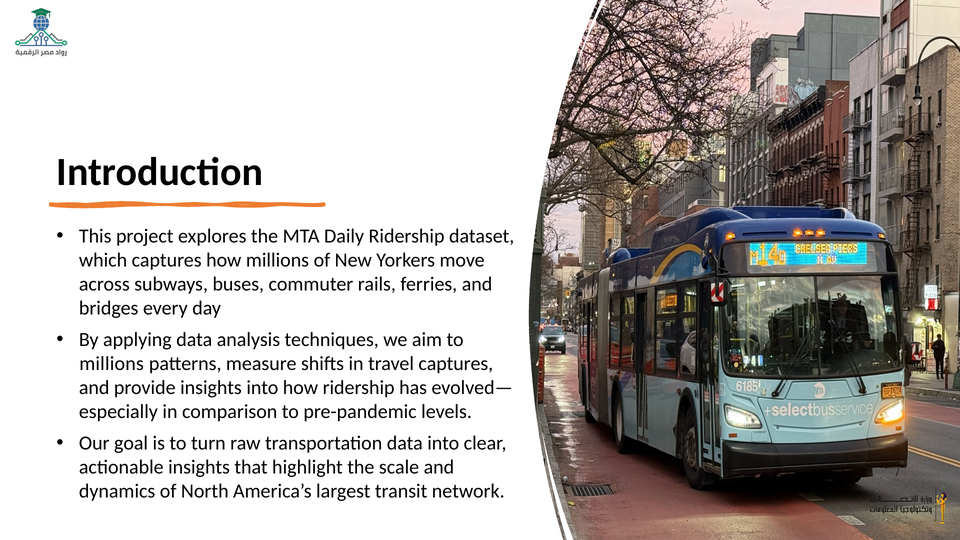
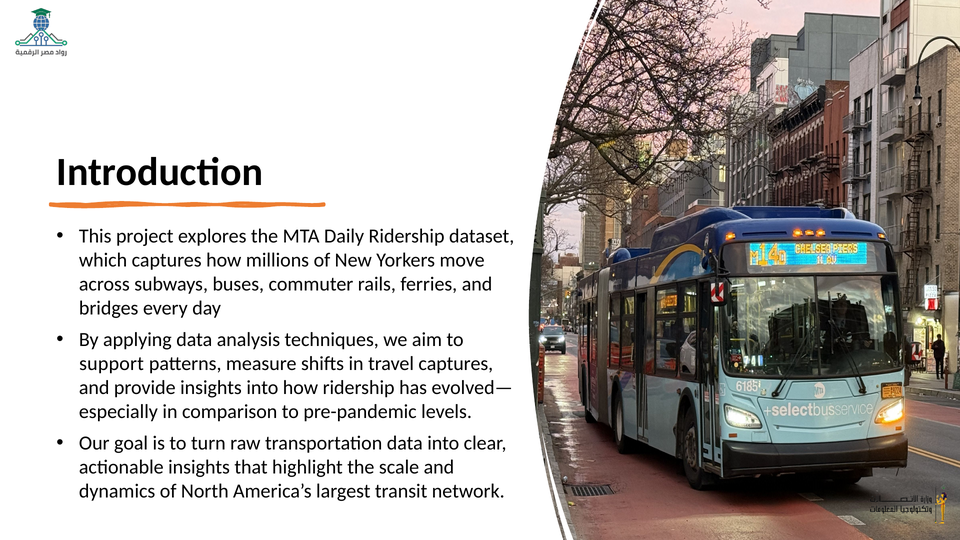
millions: millions -> support (112, 364)
